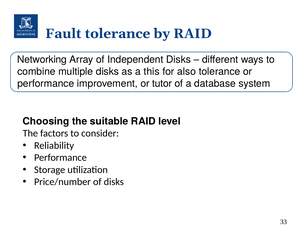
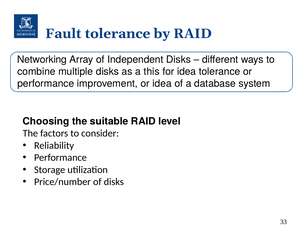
for also: also -> idea (187, 72)
or tutor: tutor -> idea (162, 84)
